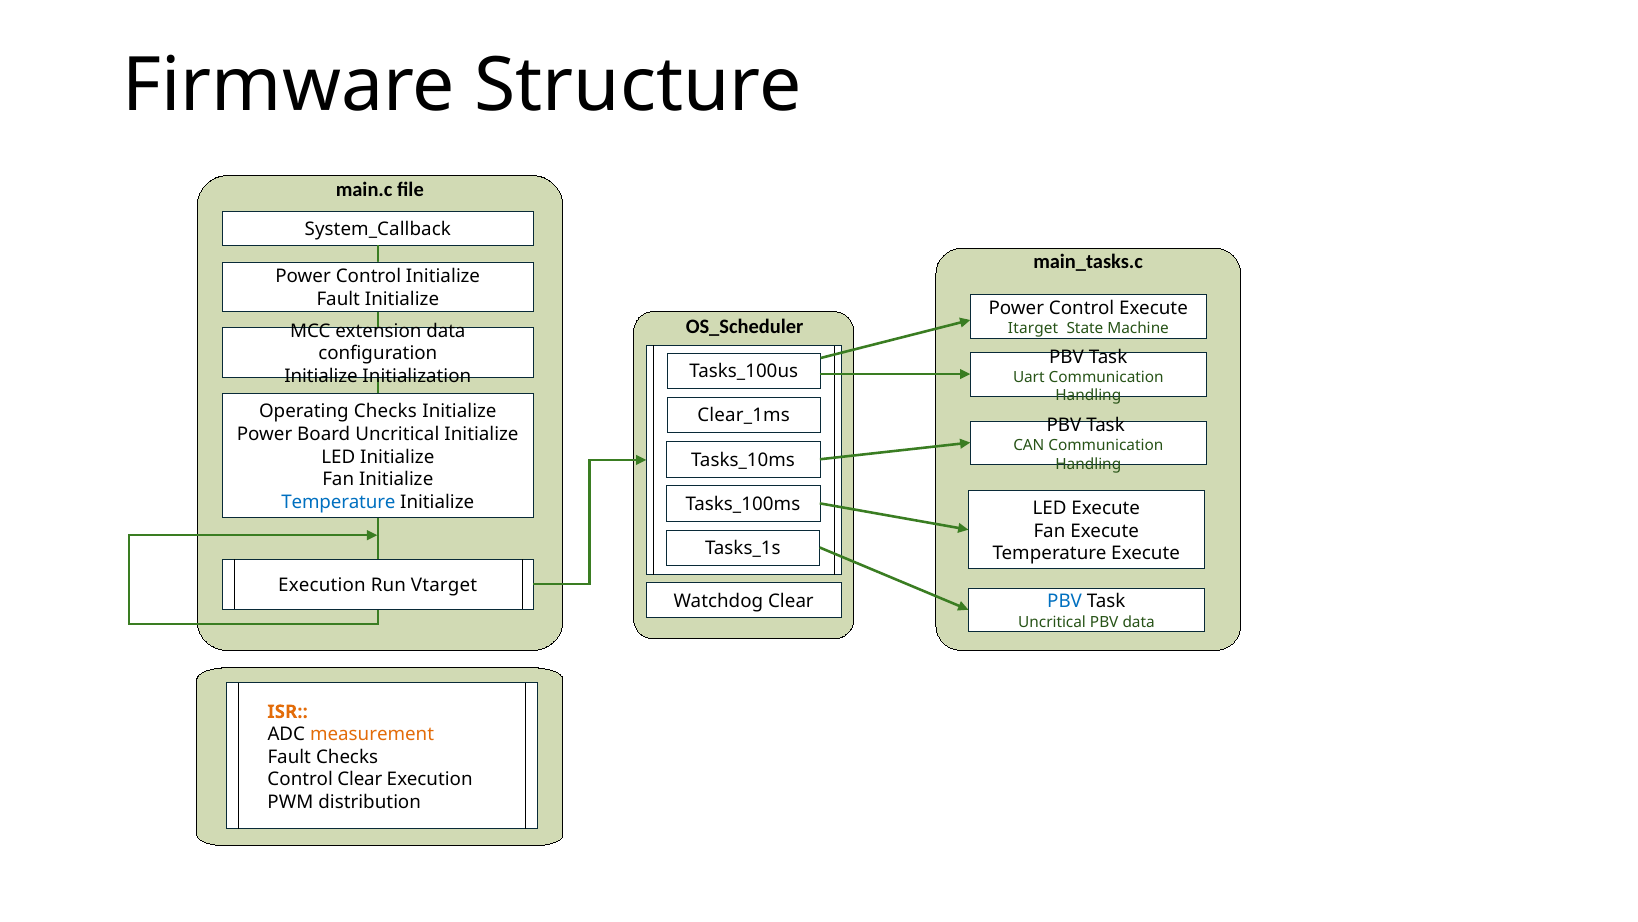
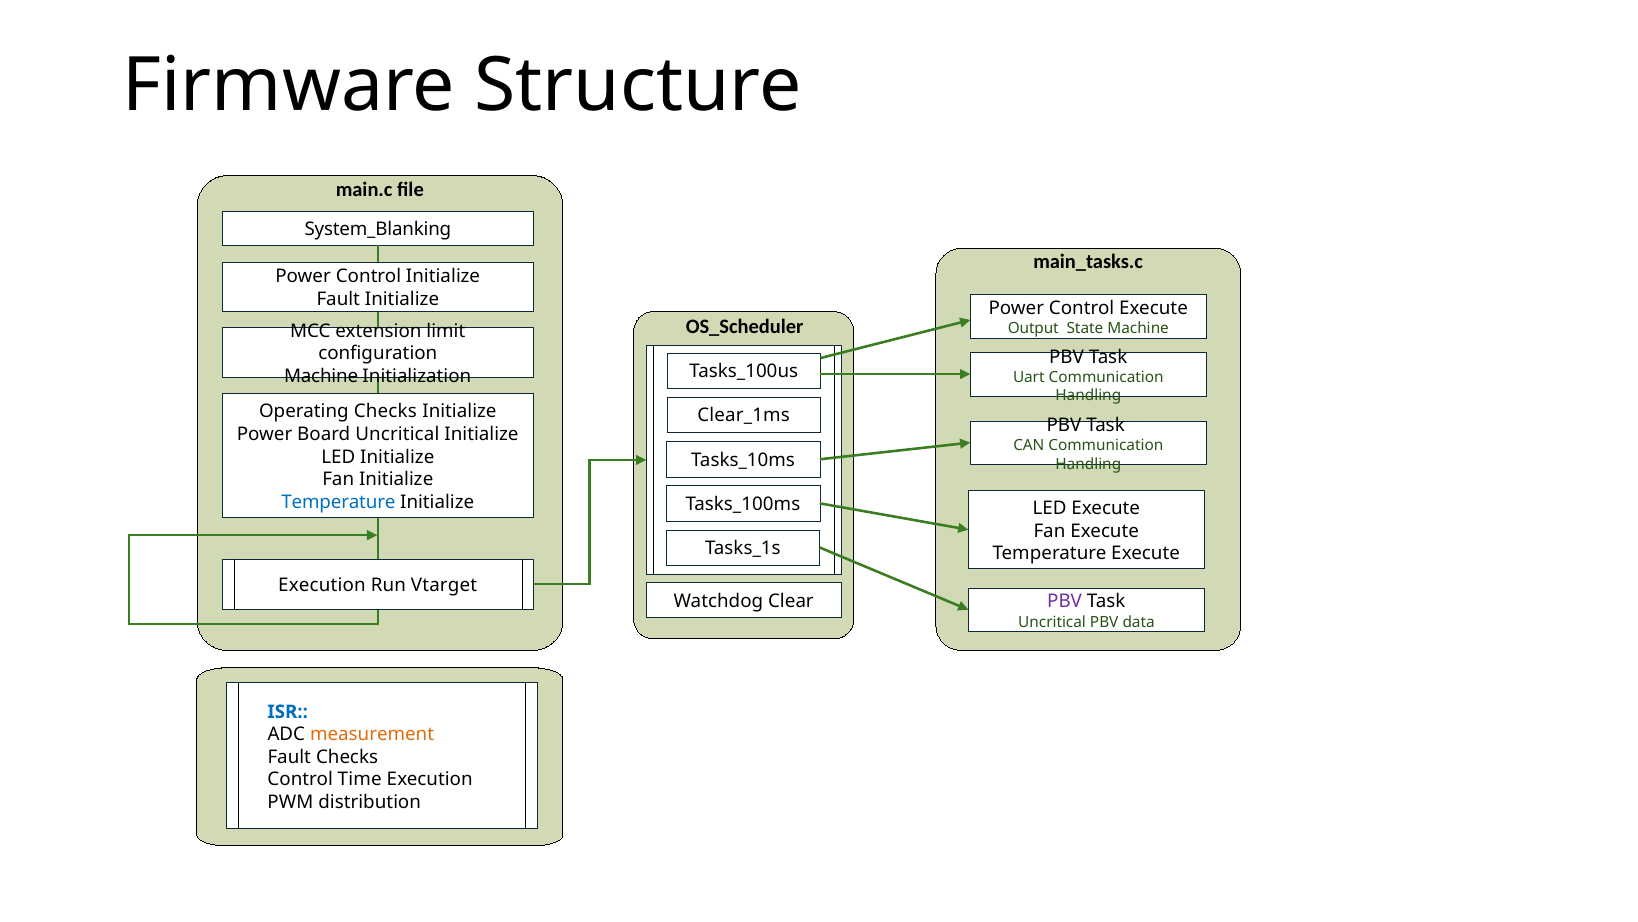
System_Callback: System_Callback -> System_Blanking (378, 229)
Itarget: Itarget -> Output (1033, 329)
extension data: data -> limit (446, 331)
Initialize: Initialize -> Machine (321, 376)
PBV colour: blue -> purple (1065, 601)
ISR colour: orange -> blue (288, 711)
Control Clear: Clear -> Time (360, 779)
